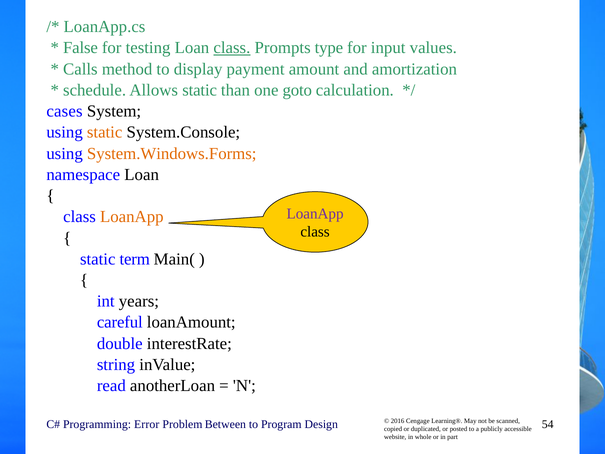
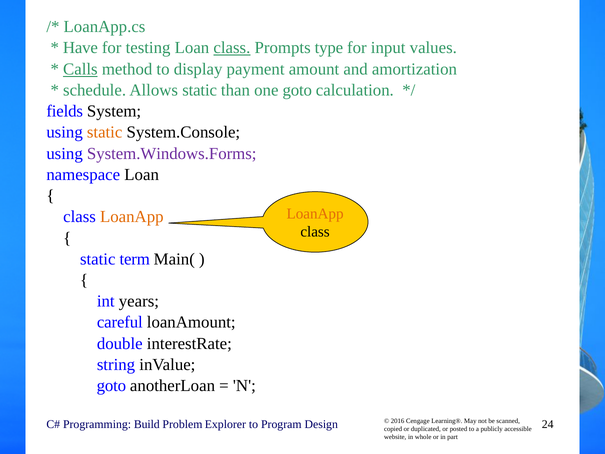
False: False -> Have (80, 48)
Calls underline: none -> present (80, 69)
cases: cases -> fields (65, 111)
System.Windows.Forms colour: orange -> purple (172, 153)
LoanApp colour: purple -> orange (315, 213)
read: read -> goto (111, 386)
Error: Error -> Build (147, 424)
Between: Between -> Explorer (225, 424)
54: 54 -> 24 (548, 424)
